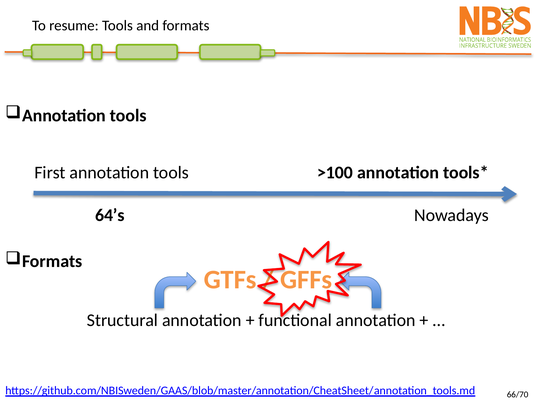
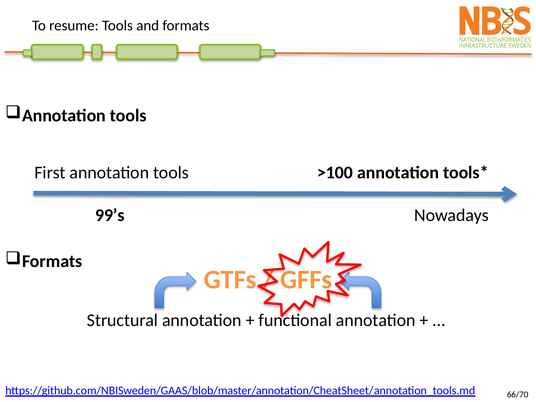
64’s: 64’s -> 99’s (110, 215)
